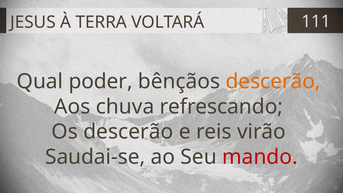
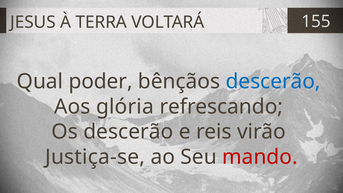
111: 111 -> 155 (316, 21)
descerão colour: orange -> blue (273, 81)
chuva: chuva -> glória (125, 107)
Saudai-se: Saudai-se -> Justiça-se (95, 157)
